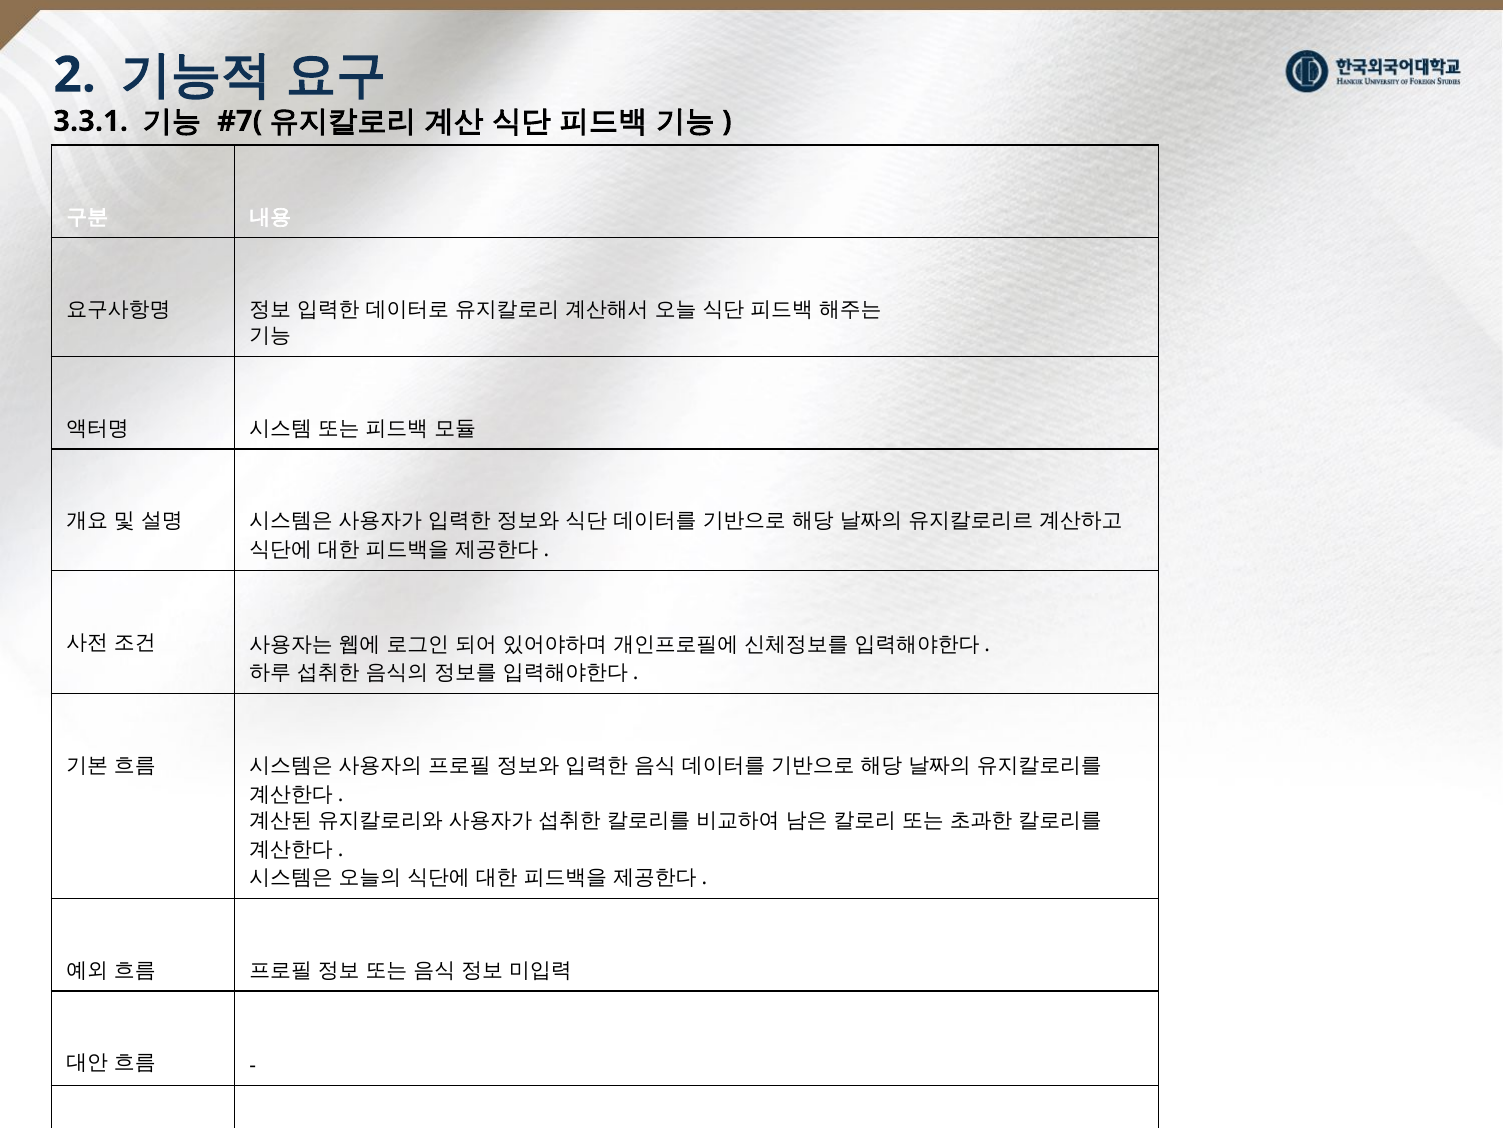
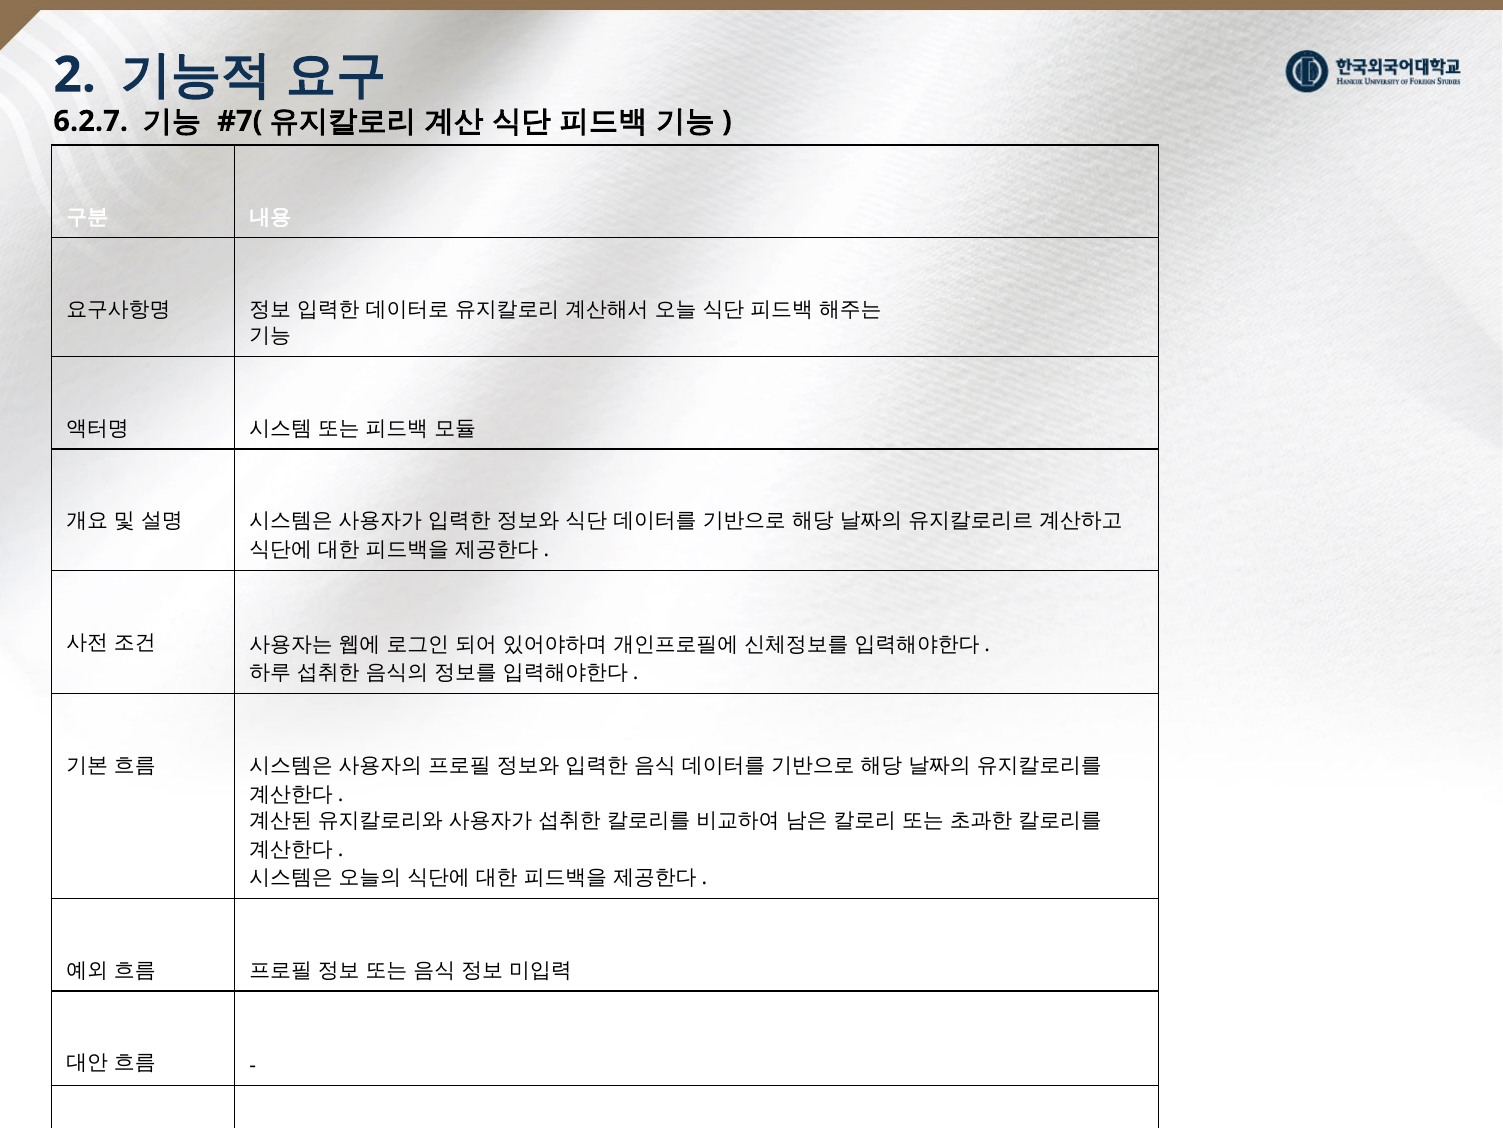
3.3.1: 3.3.1 -> 6.2.7 (91, 121)
